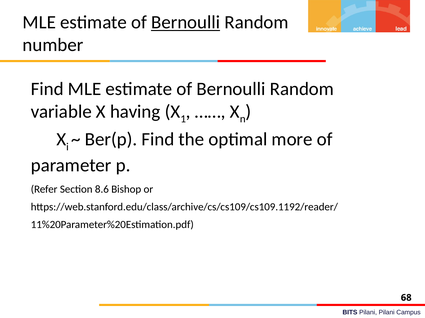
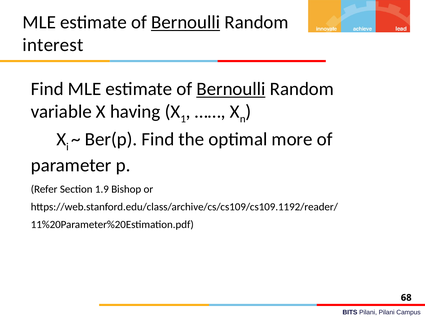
number: number -> interest (53, 45)
Bernoulli underline: none -> present (231, 89)
8.6: 8.6 -> 1.9 (102, 190)
